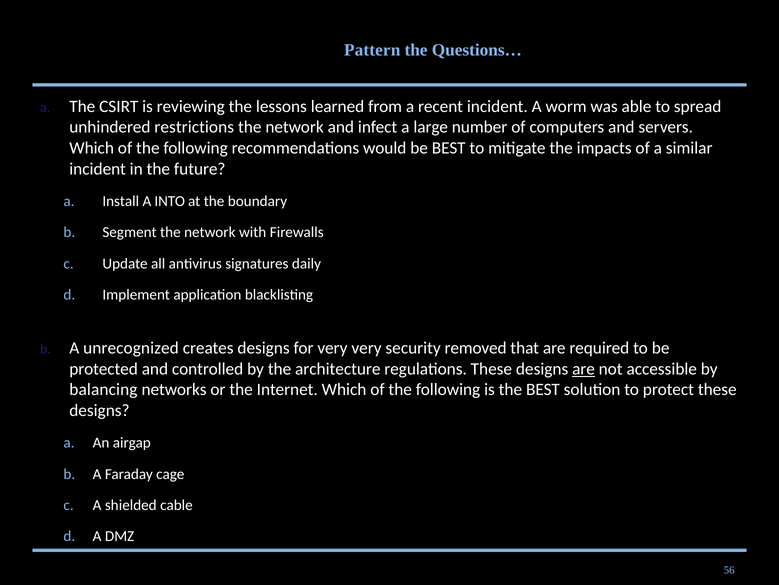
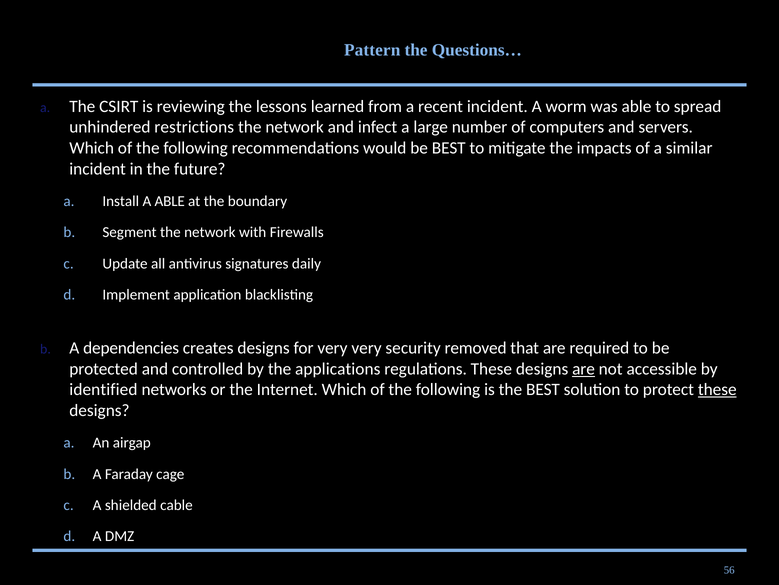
A INTO: INTO -> ABLE (170, 201)
unrecognized: unrecognized -> dependencies (131, 348)
architecture: architecture -> applications (338, 368)
balancing: balancing -> identified (103, 389)
these underline: none -> present (717, 389)
